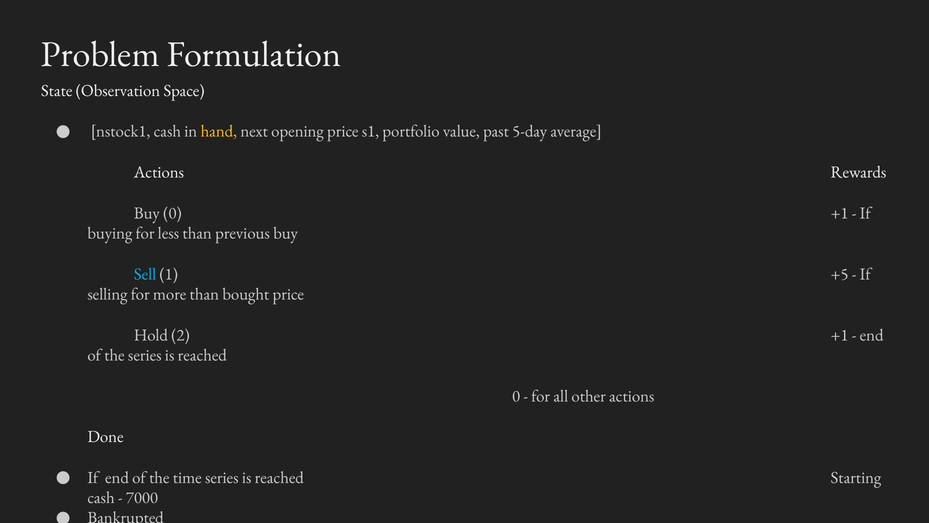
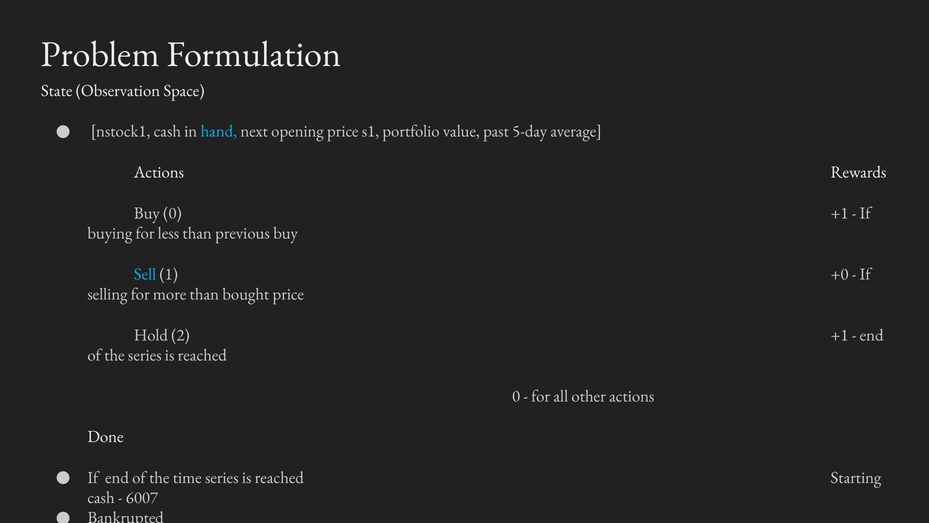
hand colour: yellow -> light blue (219, 131)
+5: +5 -> +0 (840, 274)
7000: 7000 -> 6007 (142, 497)
